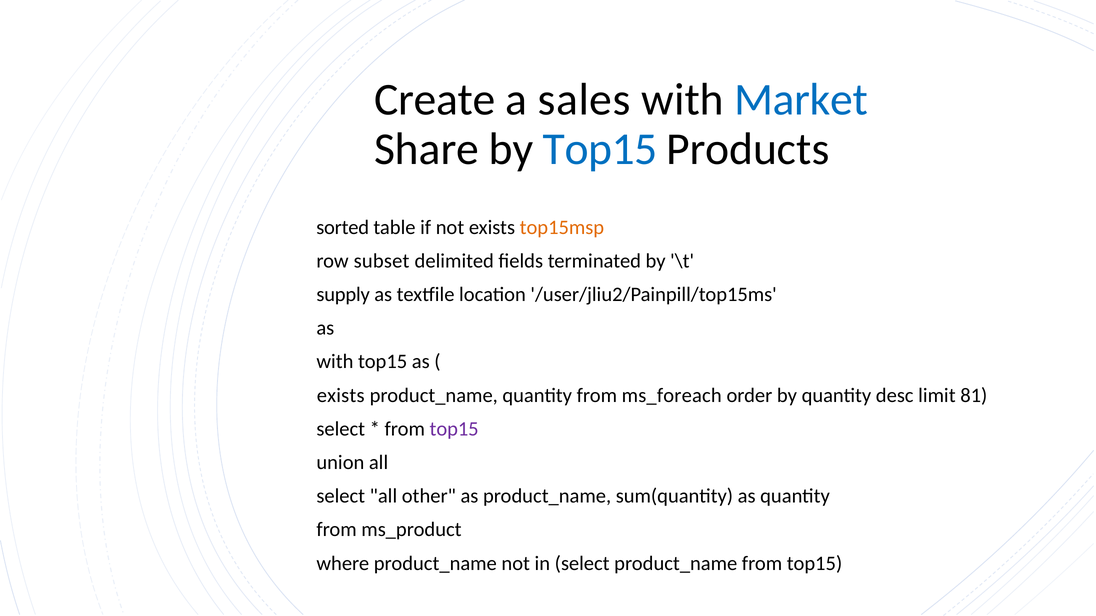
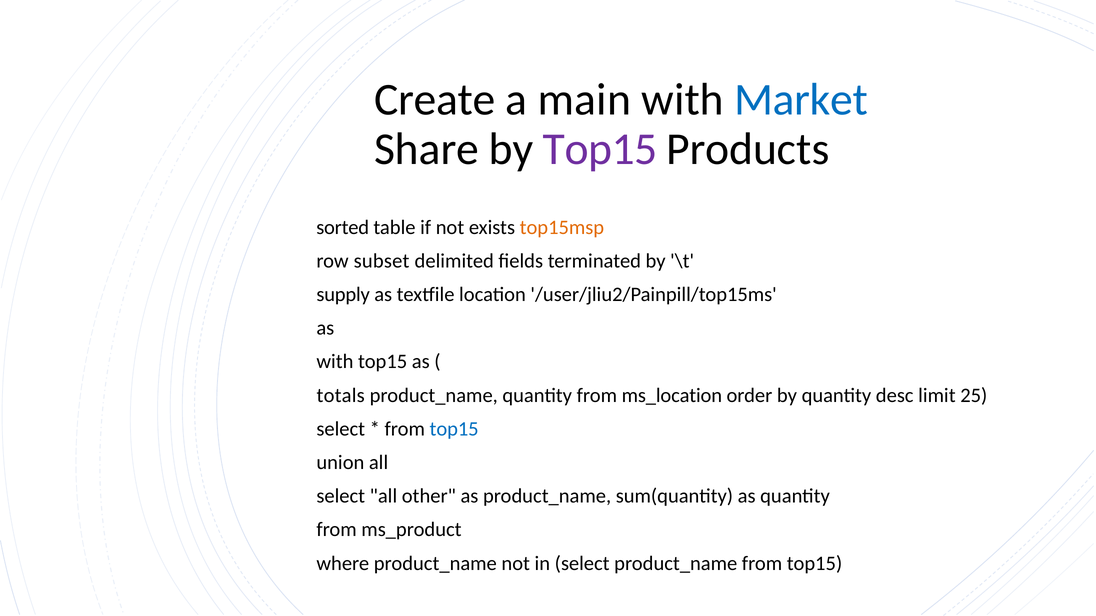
sales: sales -> main (584, 100)
Top15 colour: blue -> purple (600, 149)
exists: exists -> totals (341, 396)
ms_foreach: ms_foreach -> ms_location (672, 396)
81: 81 -> 25 (974, 396)
top15 colour: purple -> blue (454, 429)
